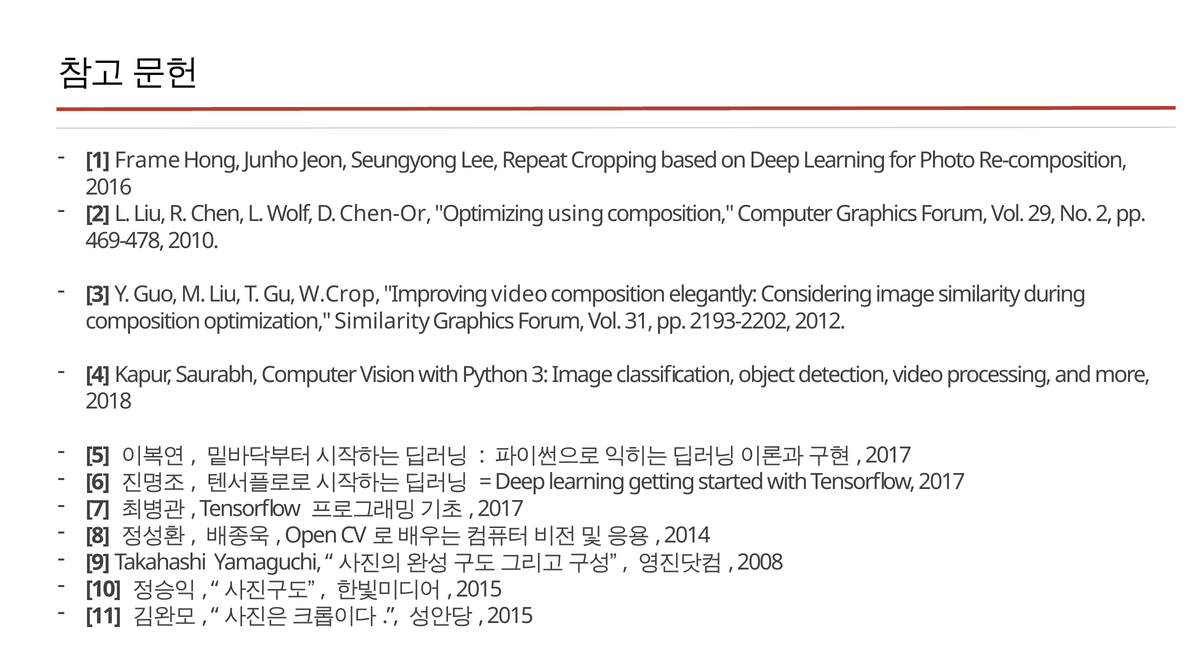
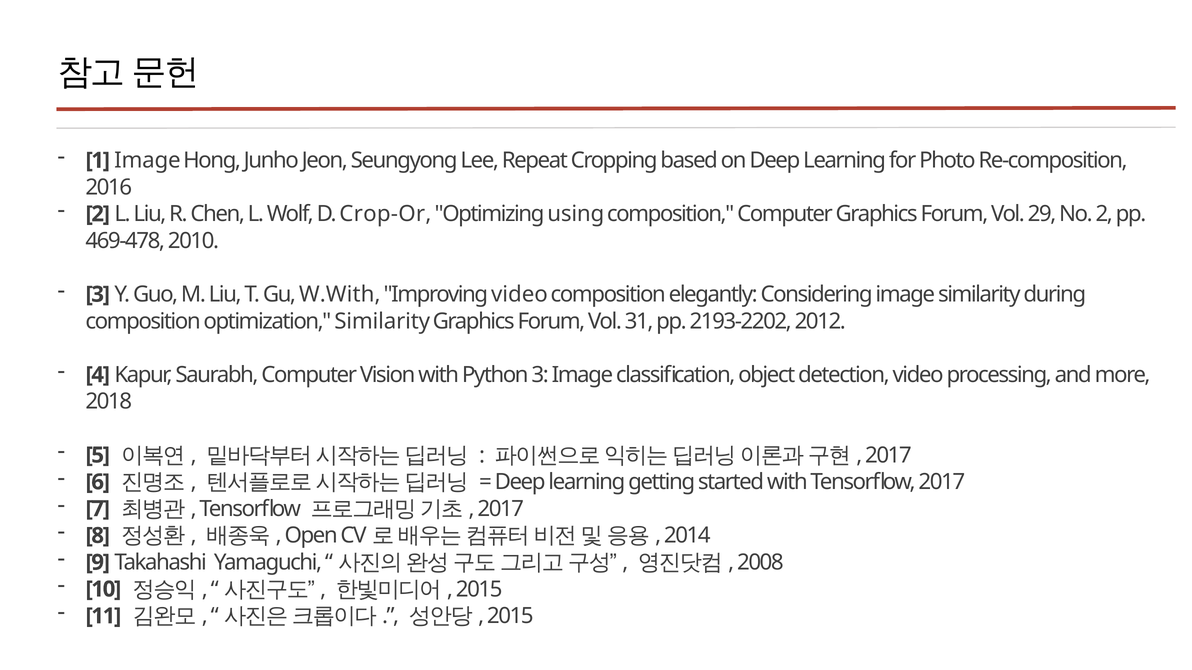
1 Frame: Frame -> Image (147, 161)
Chen-Or: Chen-Or -> Crop-Or (385, 214)
W.Crop: W.Crop -> W.With (340, 295)
